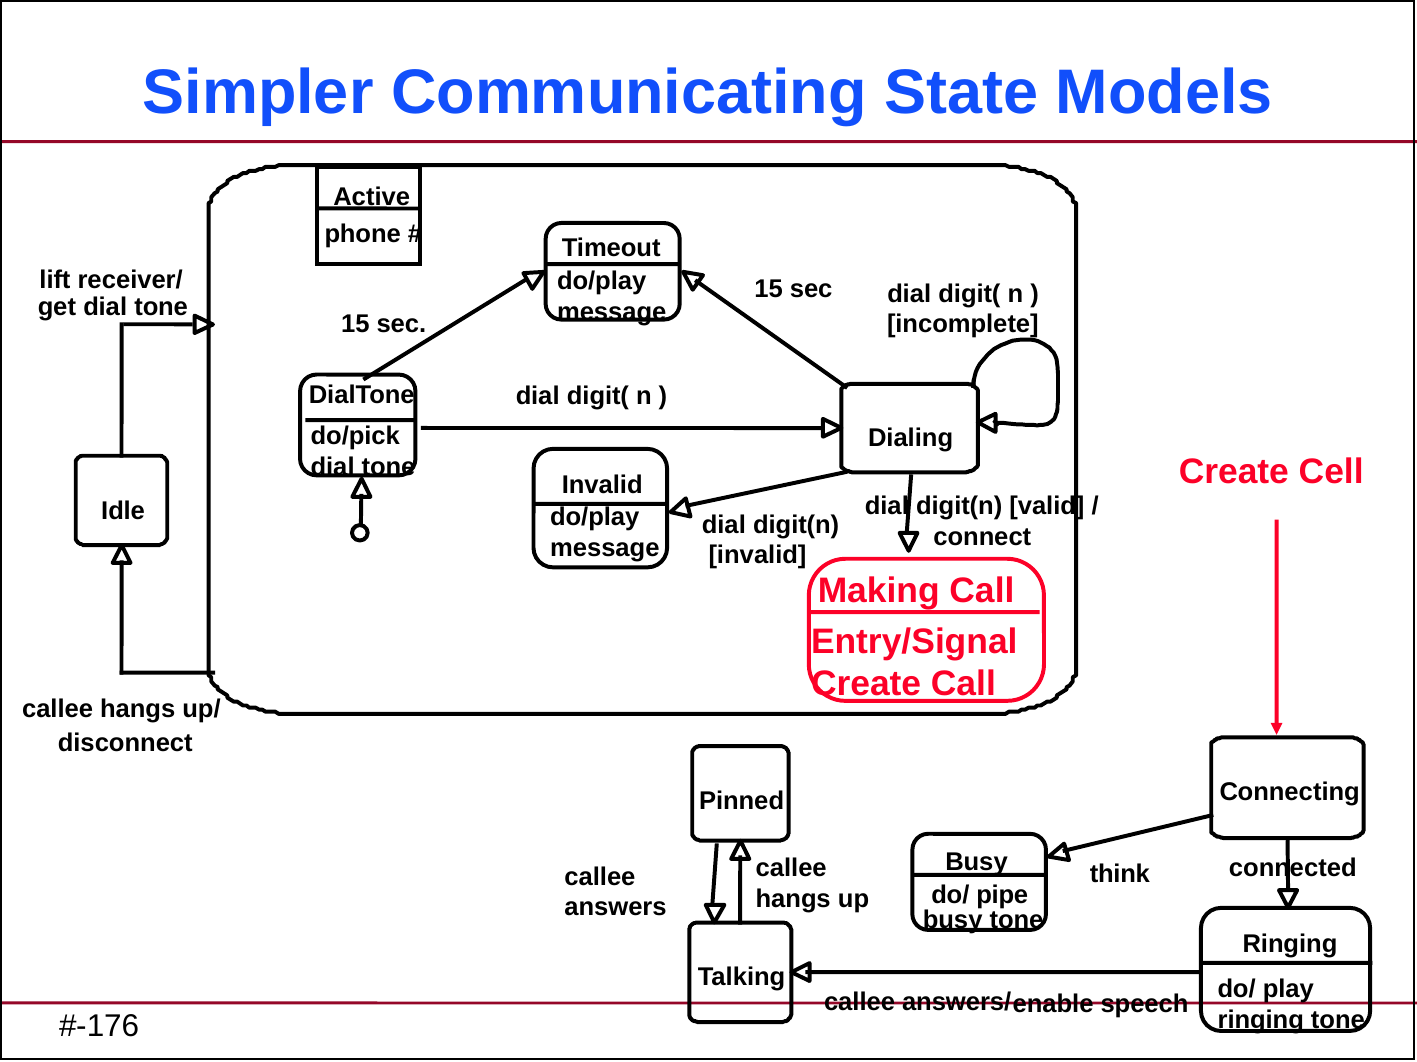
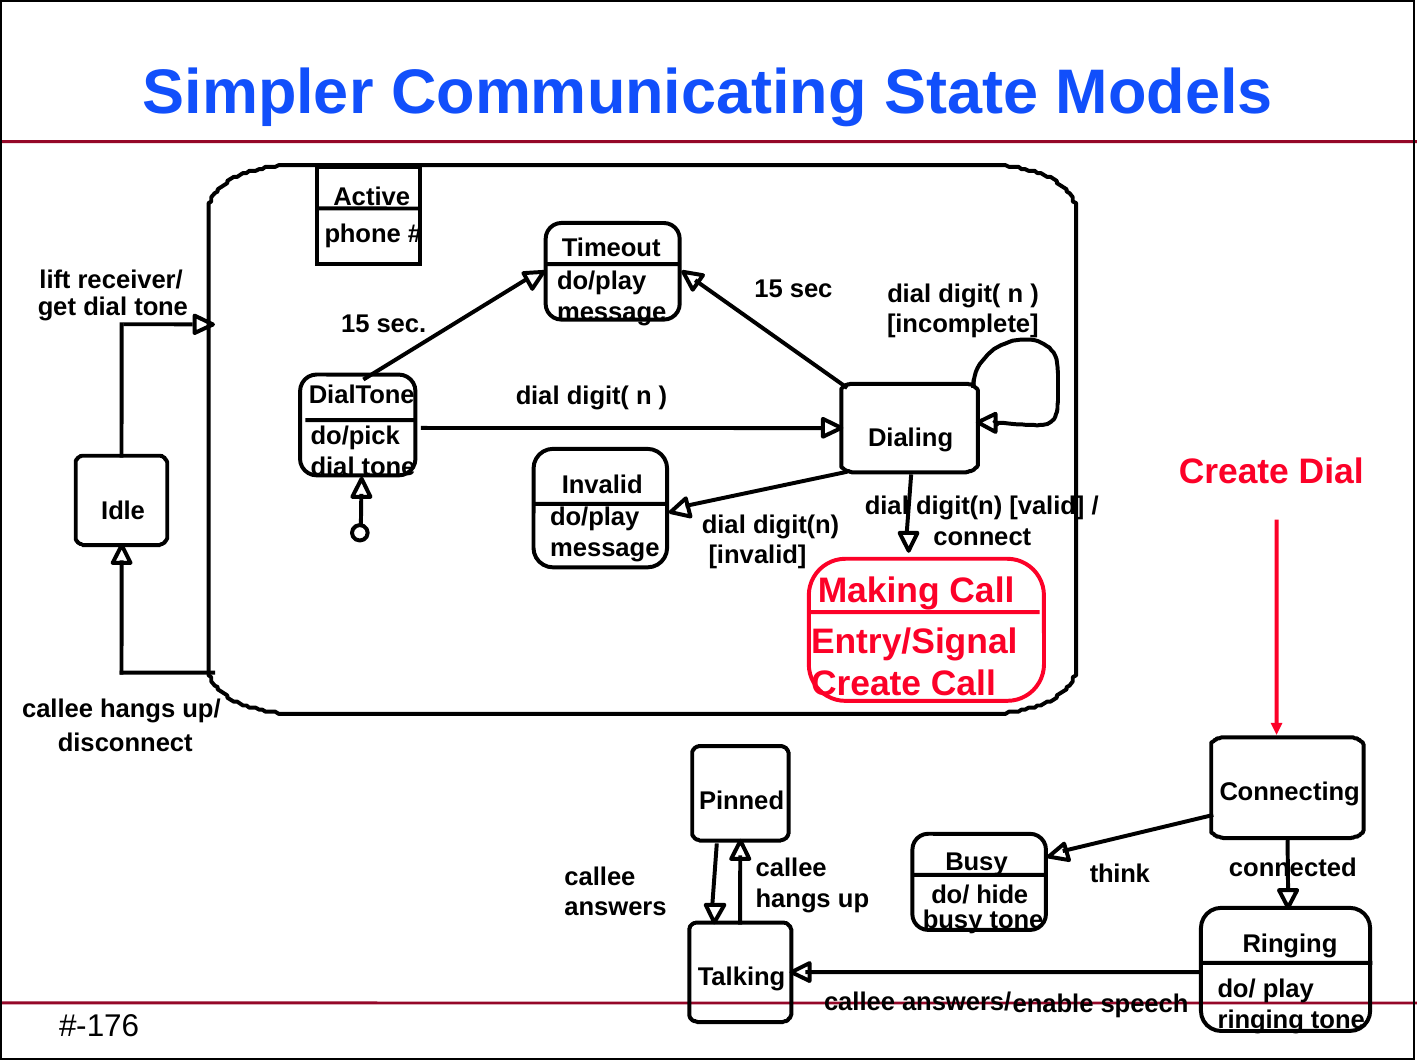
Create Cell: Cell -> Dial (1331, 472)
pipe: pipe -> hide (1002, 895)
